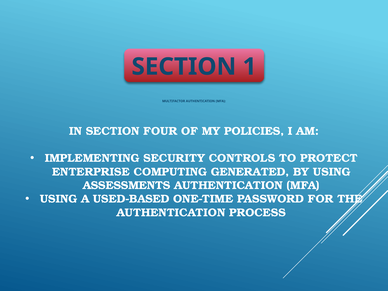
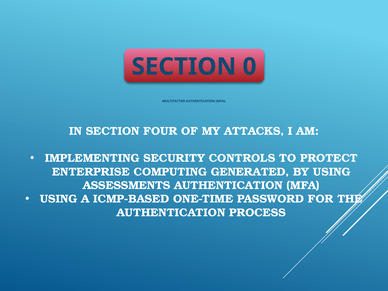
1: 1 -> 0 (250, 67)
POLICIES: POLICIES -> ATTACKS (254, 131)
USED-BASED: USED-BASED -> ICMP-BASED (131, 199)
